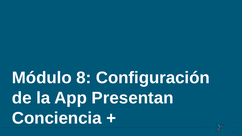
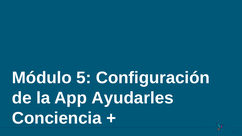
8: 8 -> 5 (84, 78)
Presentan: Presentan -> Ayudarles (133, 98)
